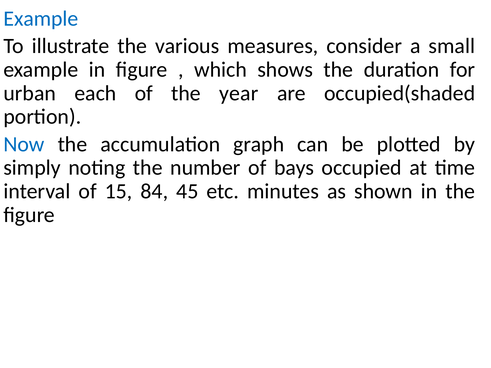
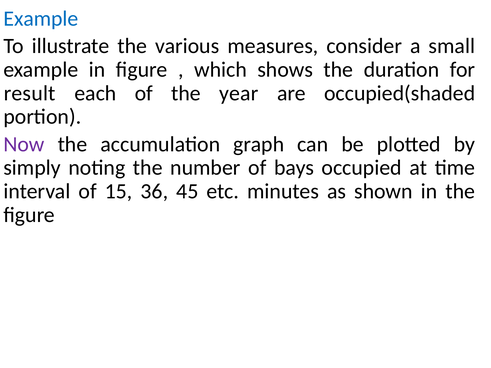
urban: urban -> result (30, 93)
Now colour: blue -> purple (24, 144)
84: 84 -> 36 (154, 191)
